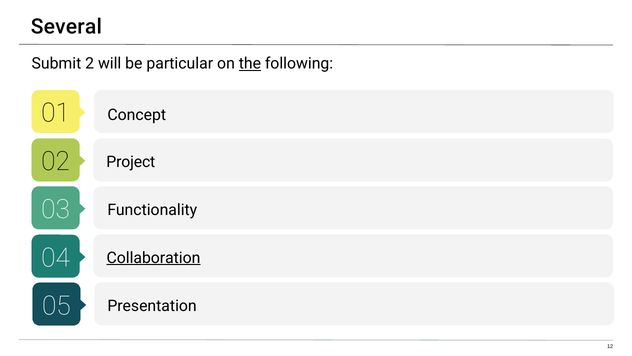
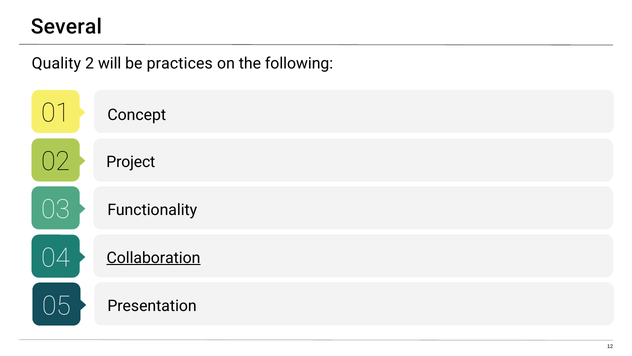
Submit: Submit -> Quality (56, 64)
particular: particular -> practices (180, 64)
the underline: present -> none (250, 64)
